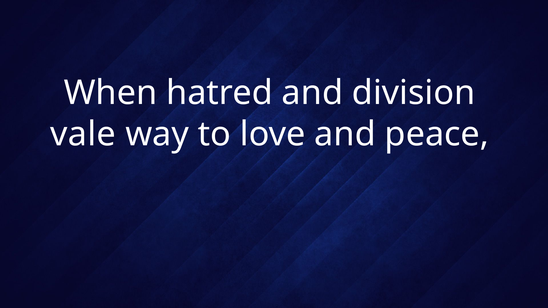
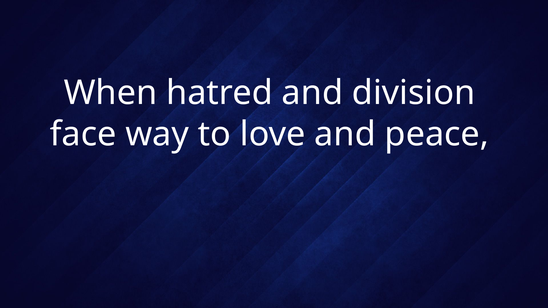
vale: vale -> face (83, 134)
